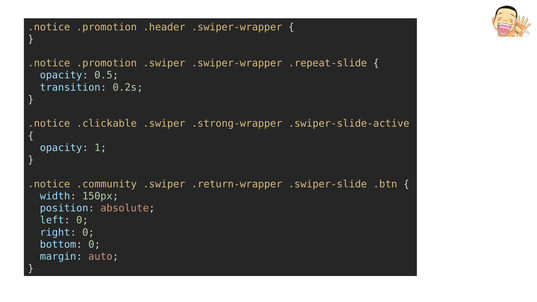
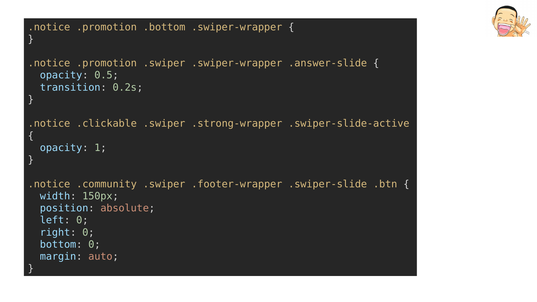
.header: .header -> .bottom (164, 27)
.repeat-slide: .repeat-slide -> .answer-slide (328, 63)
.return-wrapper: .return-wrapper -> .footer-wrapper (237, 184)
